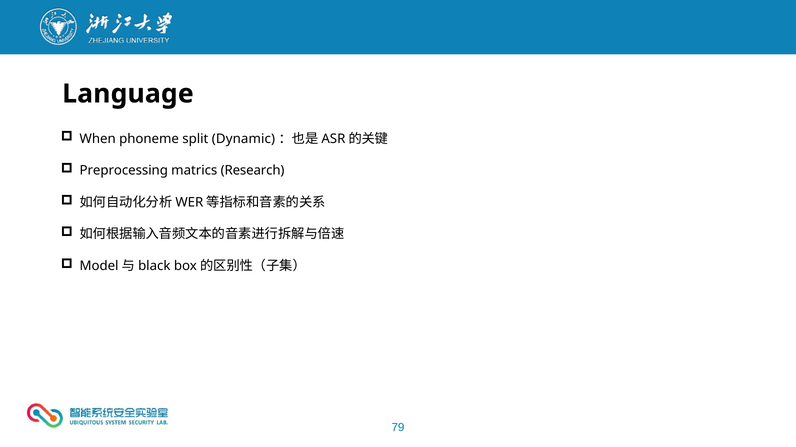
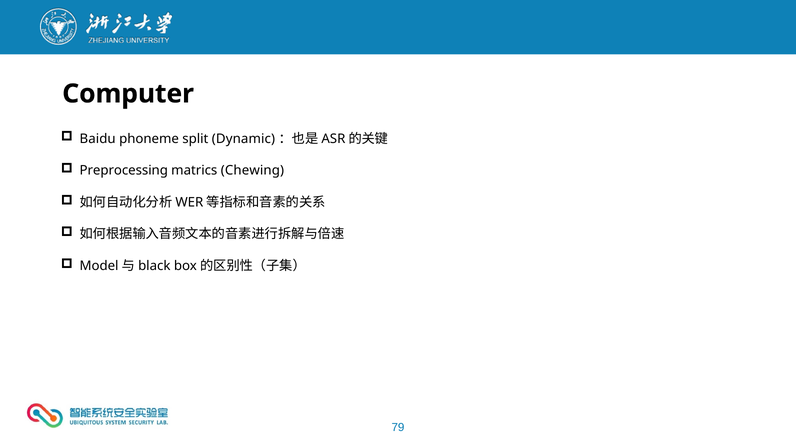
Language: Language -> Computer (128, 94)
When: When -> Baidu (98, 139)
Research: Research -> Chewing (252, 171)
